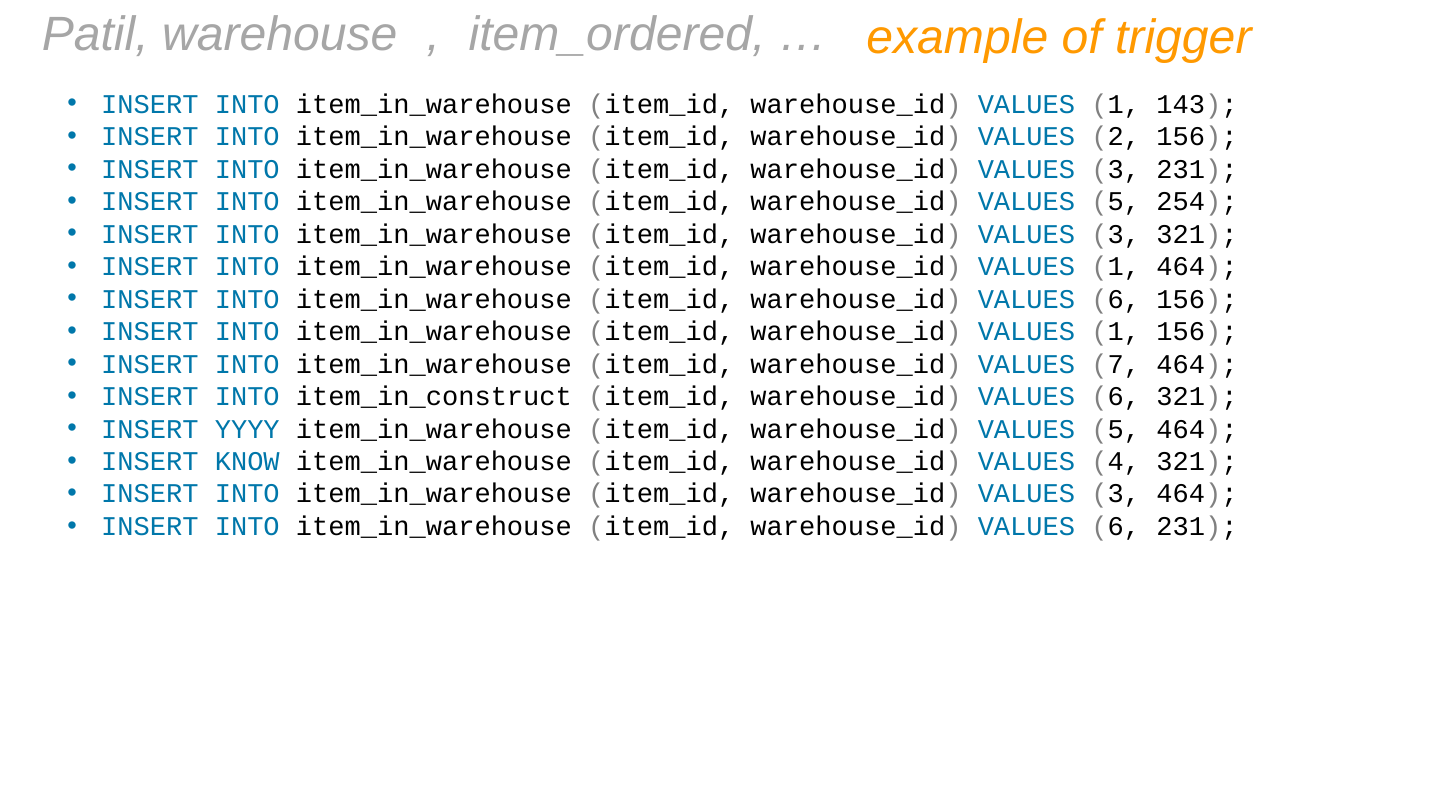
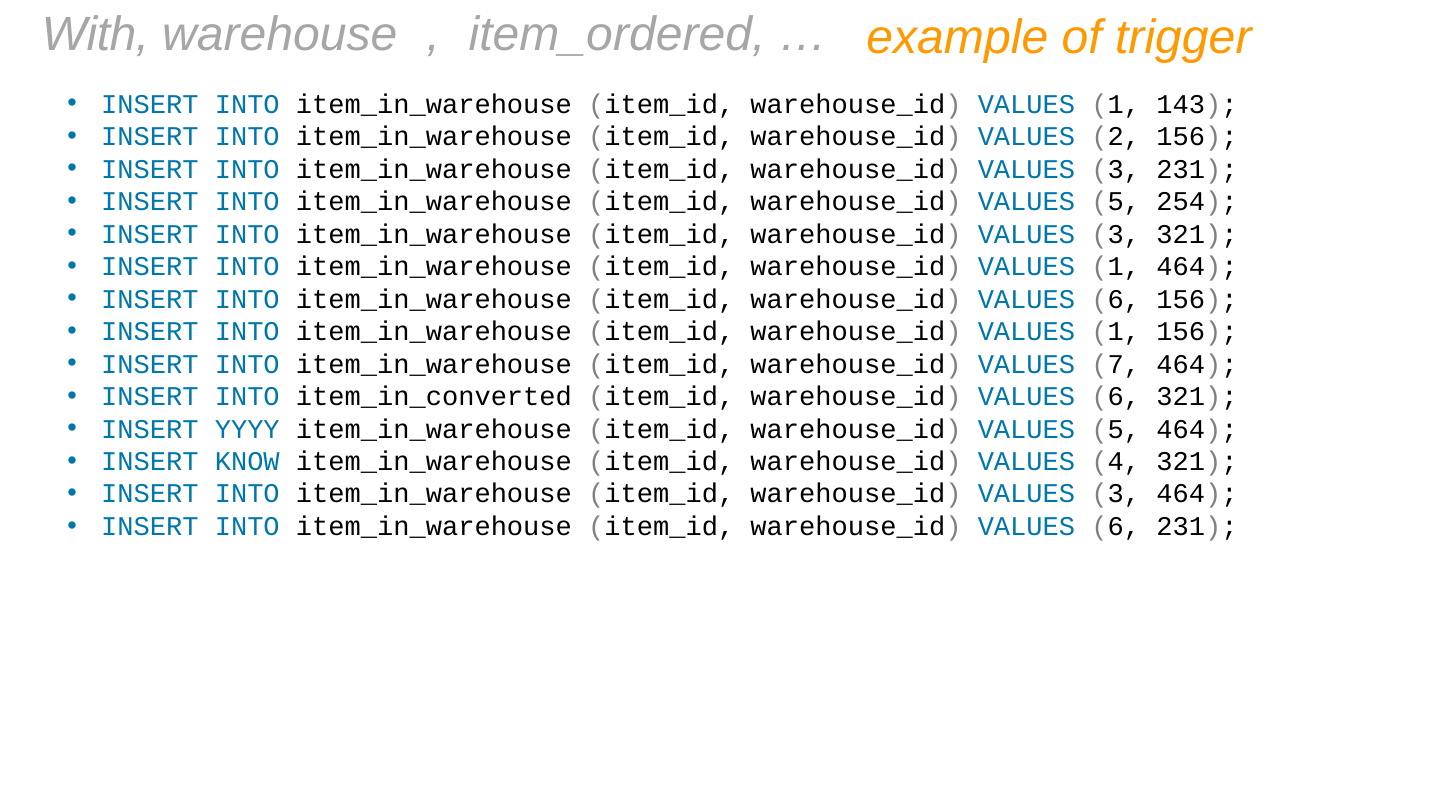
Patil: Patil -> With (95, 34)
item_in_construct: item_in_construct -> item_in_converted (434, 396)
